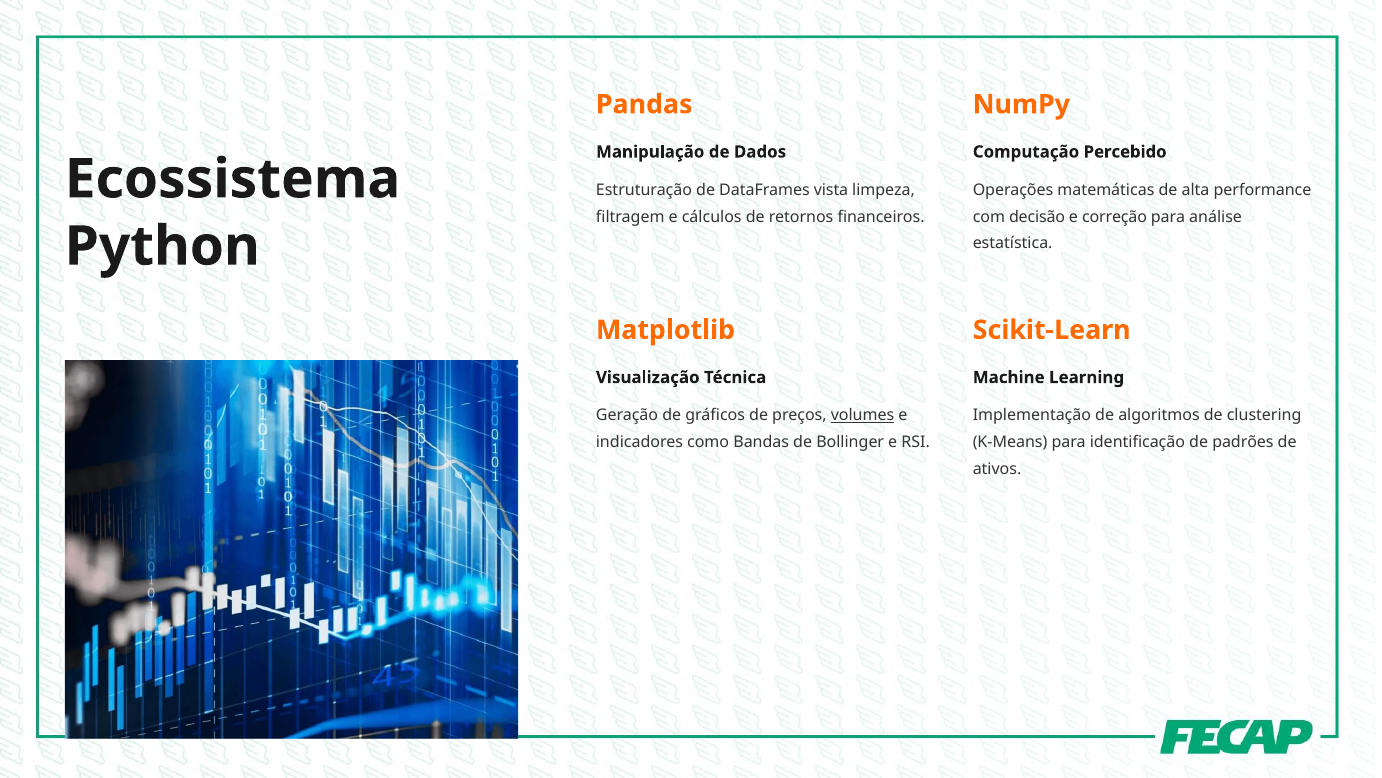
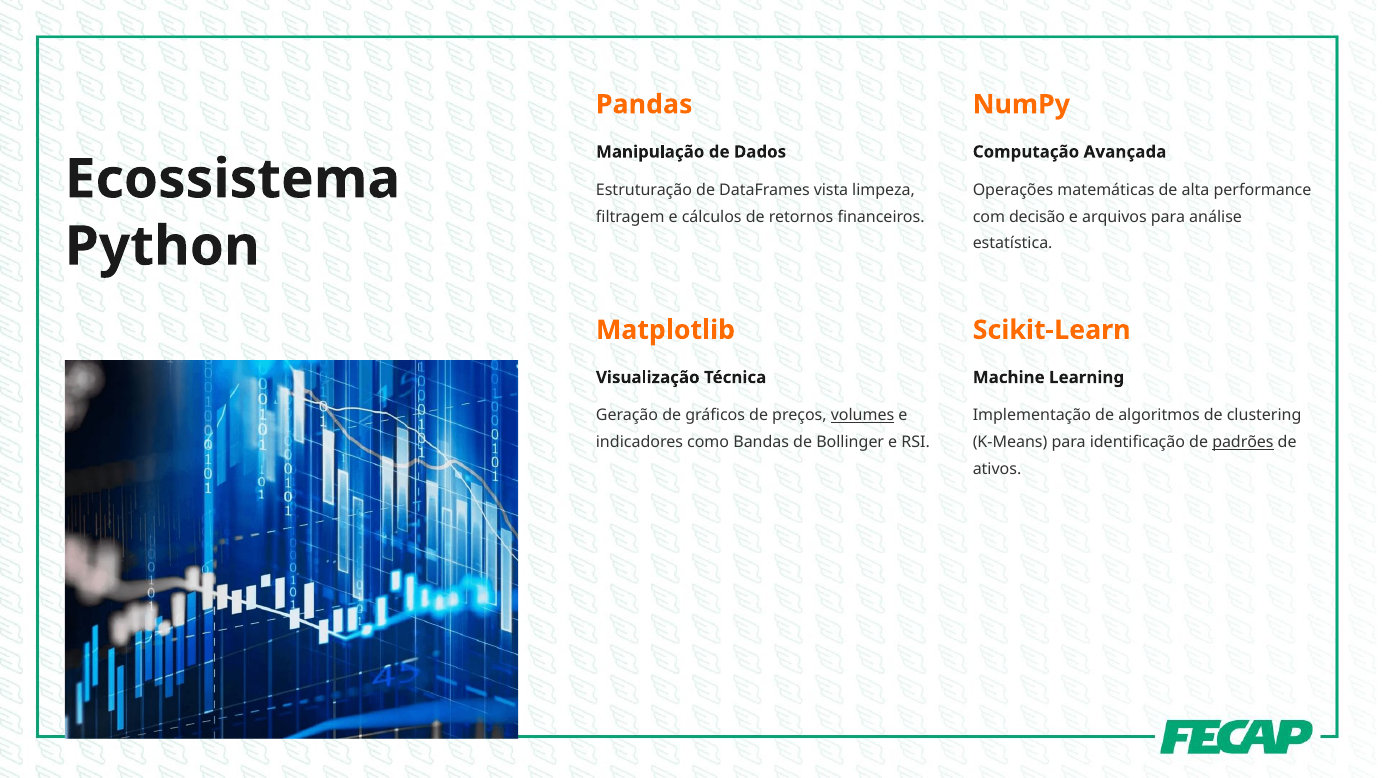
Percebido: Percebido -> Avançada (1125, 152)
correção: correção -> arquivos (1114, 217)
padrões underline: none -> present (1243, 442)
